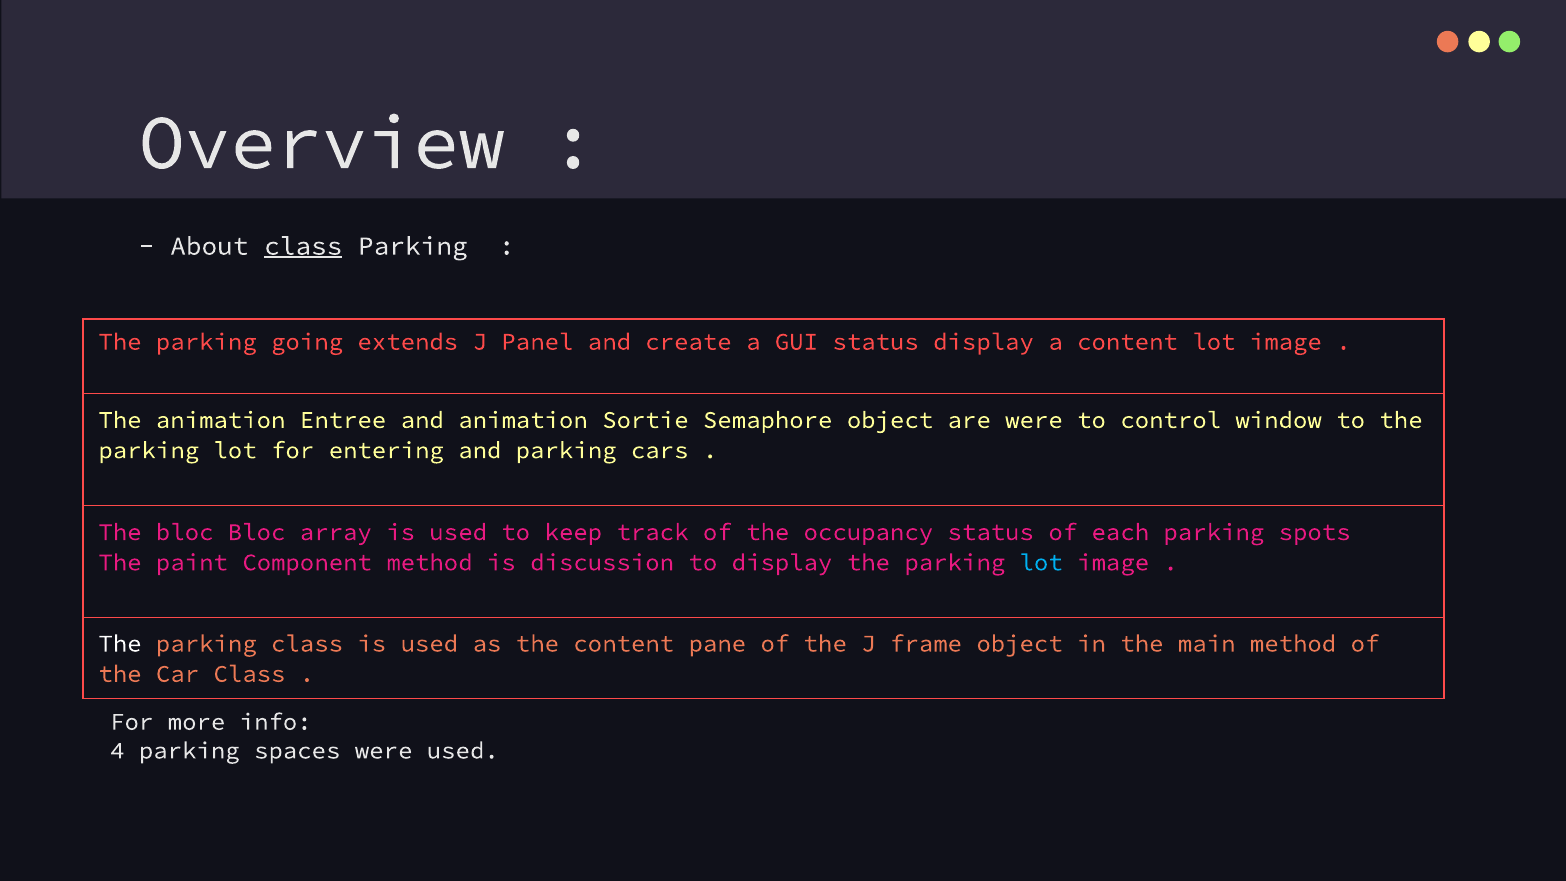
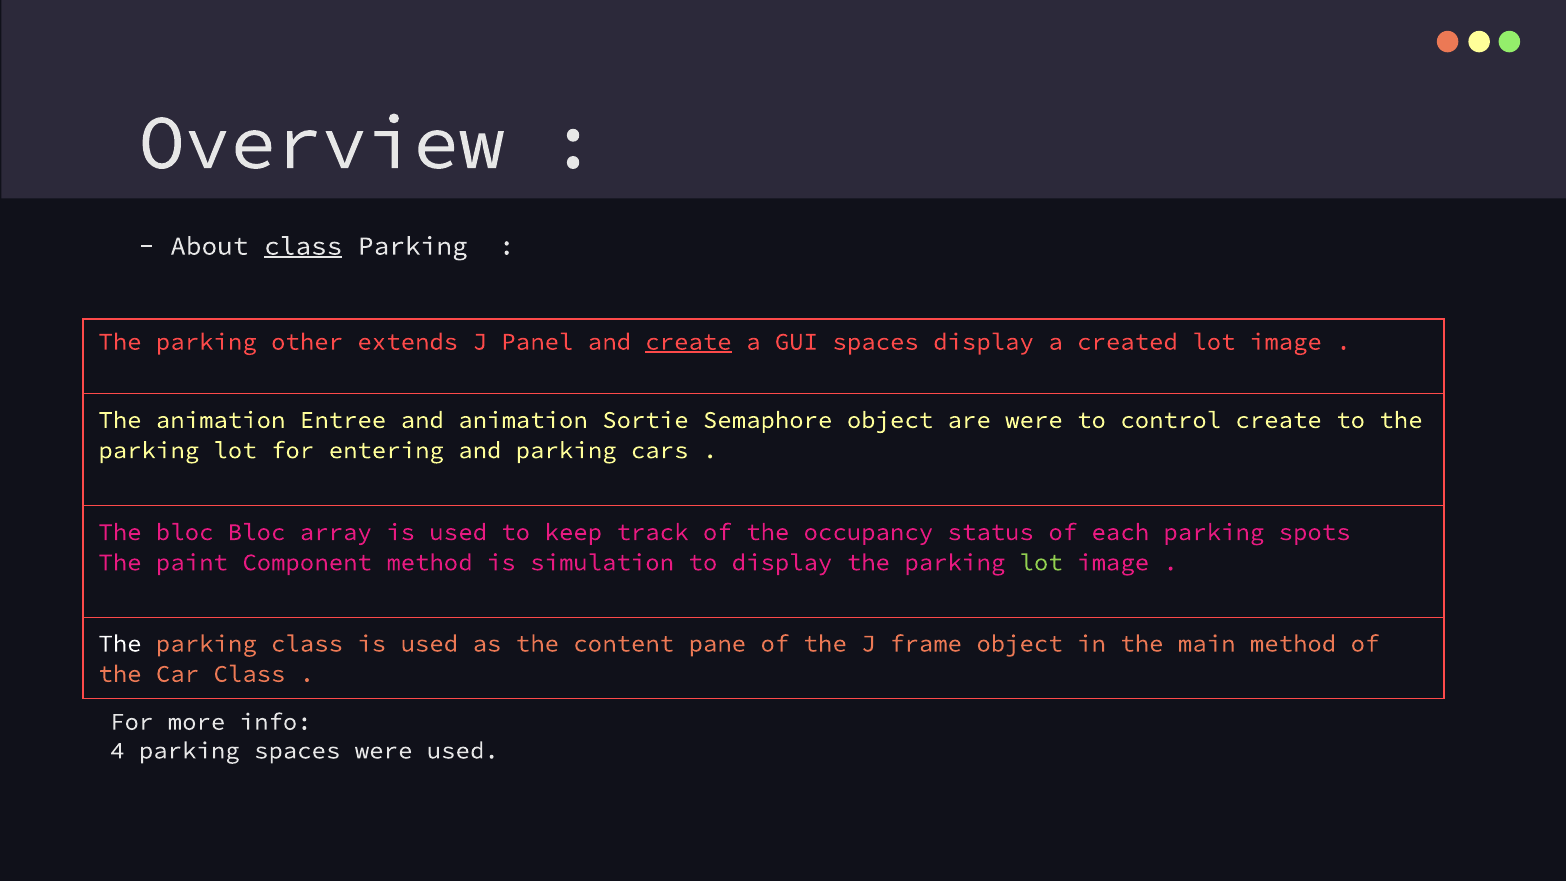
going: going -> other (307, 342)
create underline: none -> present (688, 342)
GUI status: status -> spaces (876, 342)
a content: content -> created (1127, 342)
control window: window -> create (1279, 420)
discussion: discussion -> simulation (602, 562)
lot colour: light blue -> light green (1041, 562)
